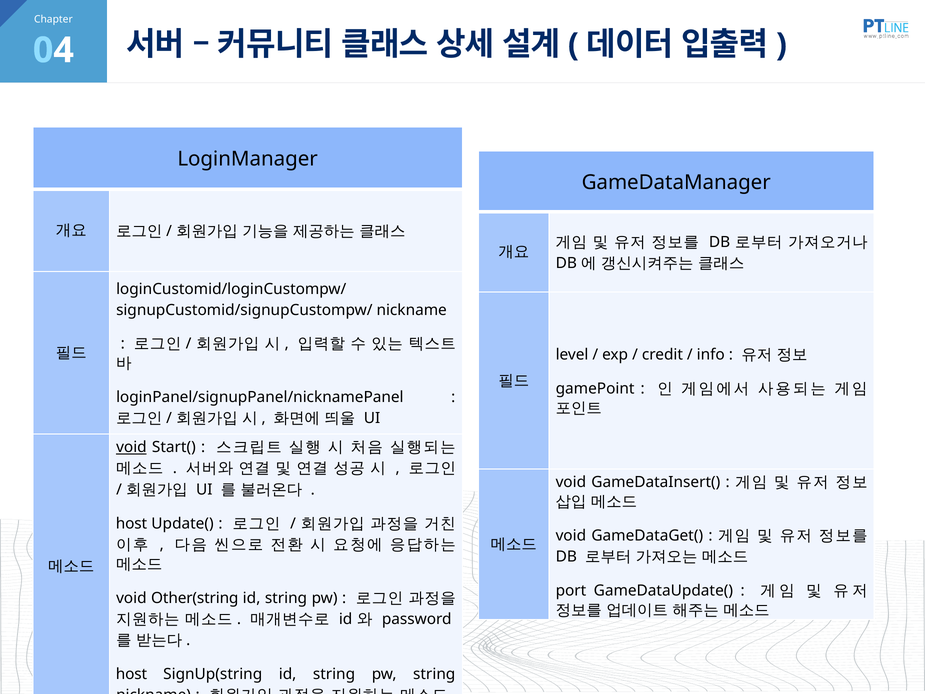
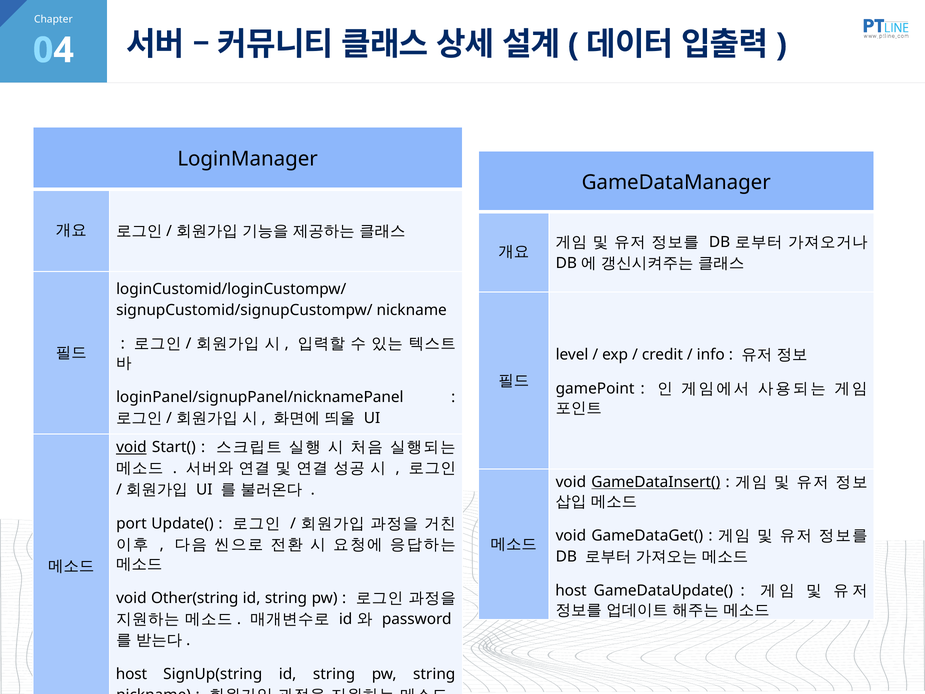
GameDataInsert( underline: none -> present (656, 482)
host: host -> port (131, 523)
port: port -> host (571, 590)
